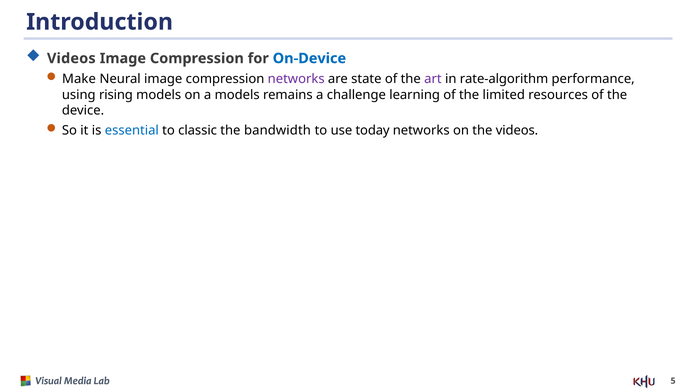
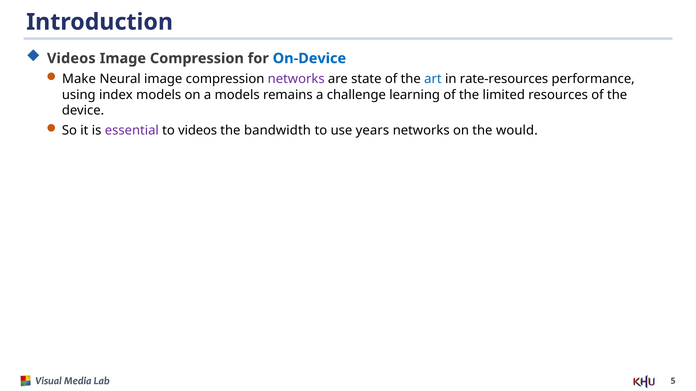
art colour: purple -> blue (433, 79)
rate-algorithm: rate-algorithm -> rate-resources (504, 79)
rising: rising -> index (116, 95)
essential colour: blue -> purple (132, 131)
to classic: classic -> videos (198, 131)
today: today -> years (372, 131)
the videos: videos -> would (517, 131)
